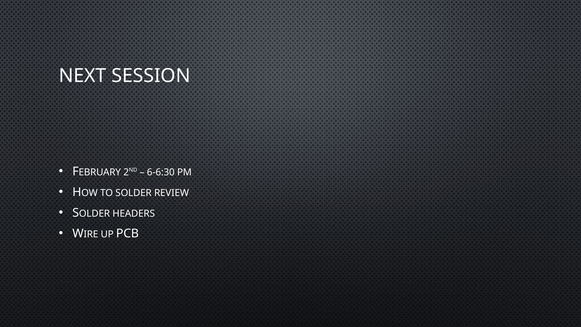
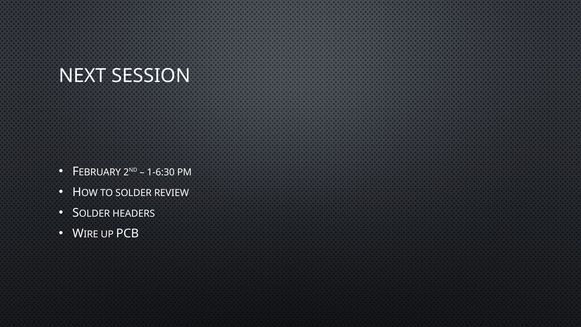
6-6:30: 6-6:30 -> 1-6:30 (161, 172)
